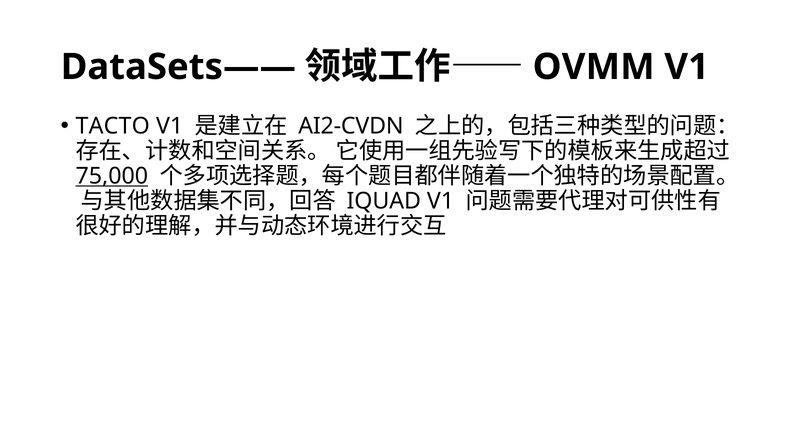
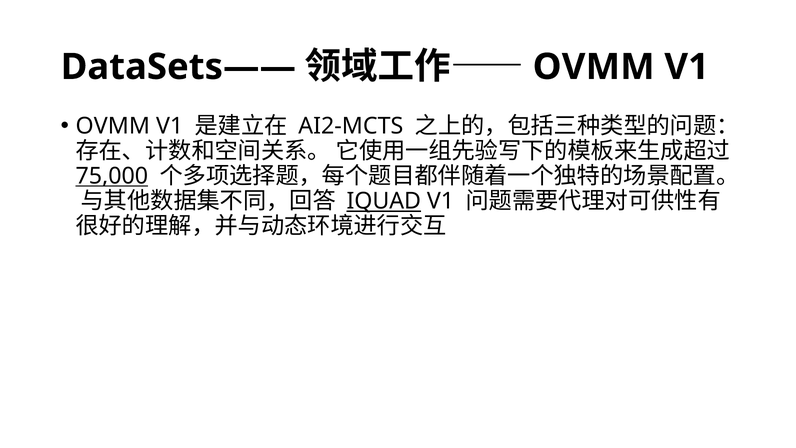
TACTO: TACTO -> OVMM (113, 126)
AI2-CVDN: AI2-CVDN -> AI2-MCTS (351, 126)
IQUAD underline: none -> present (384, 201)
